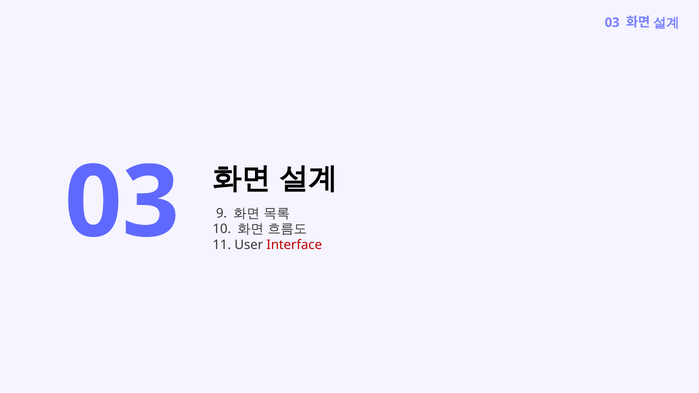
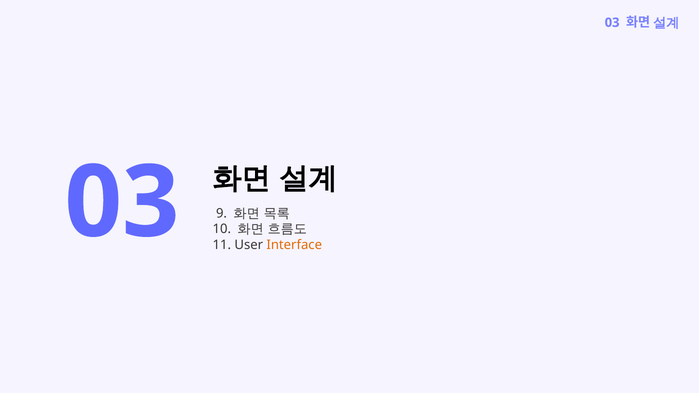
Interface colour: red -> orange (294, 245)
